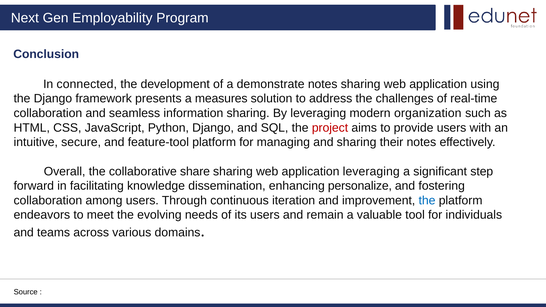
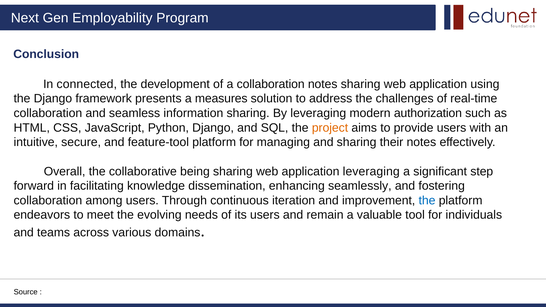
a demonstrate: demonstrate -> collaboration (271, 84)
organization: organization -> authorization (428, 113)
project colour: red -> orange (330, 128)
share: share -> being (195, 171)
personalize: personalize -> seamlessly (360, 186)
